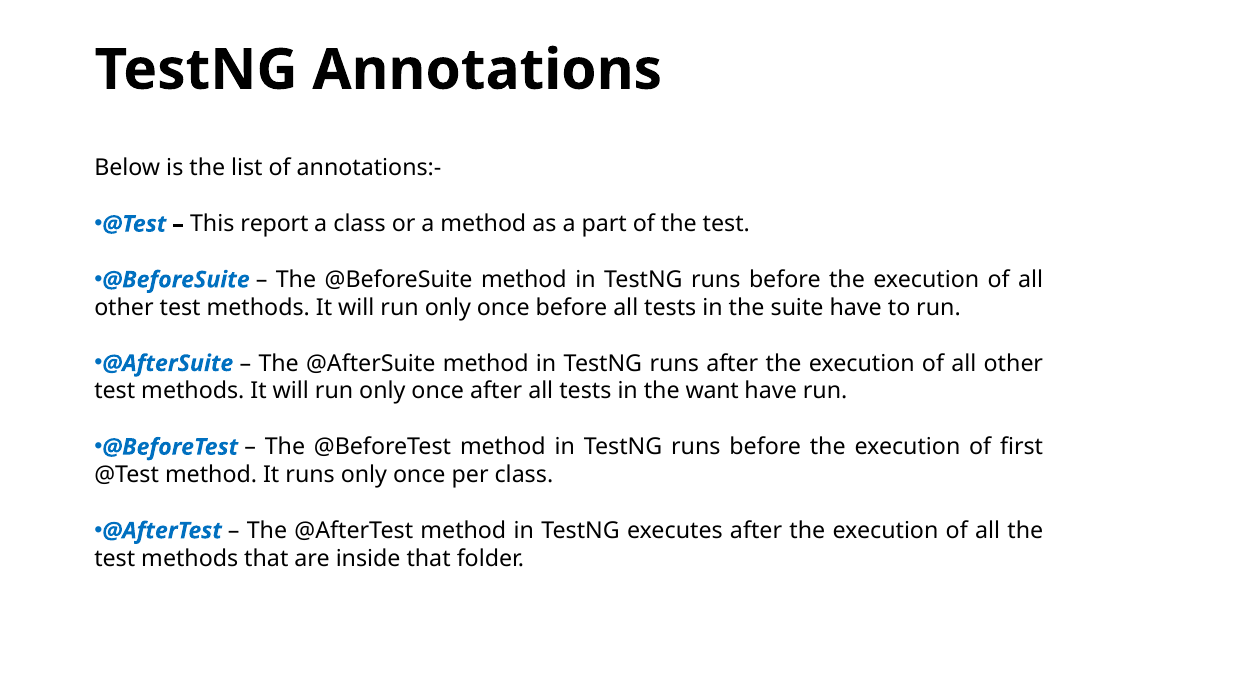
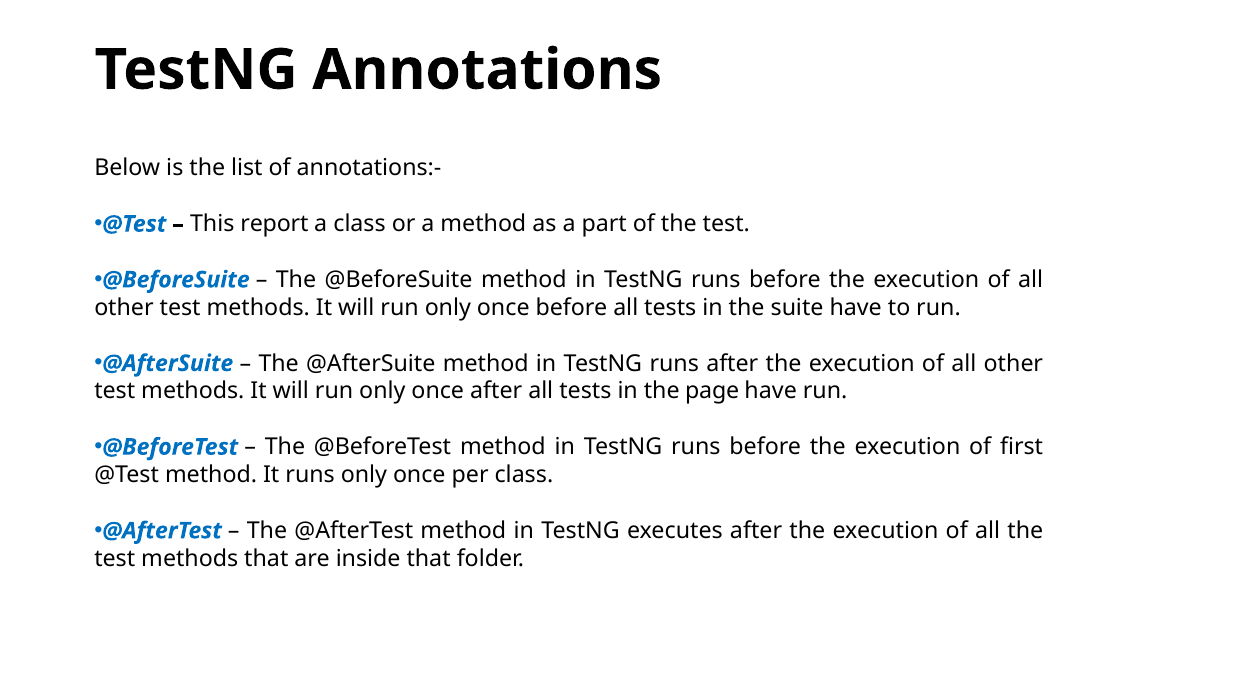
want: want -> page (712, 391)
